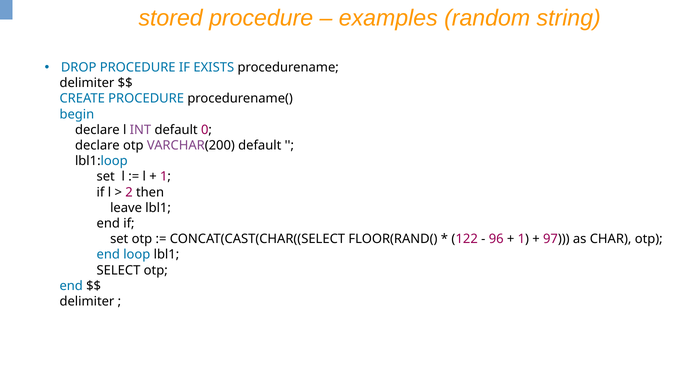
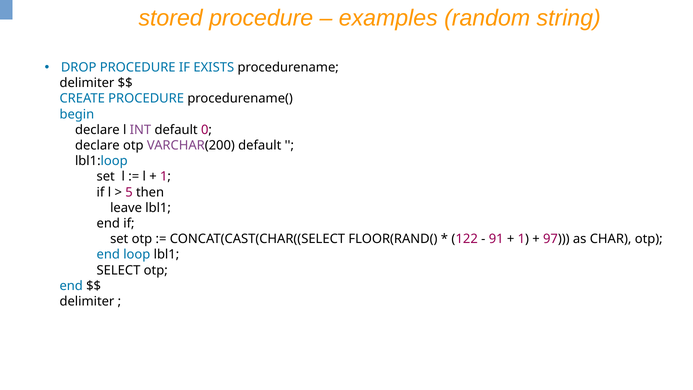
2: 2 -> 5 (129, 192)
96: 96 -> 91 (496, 239)
